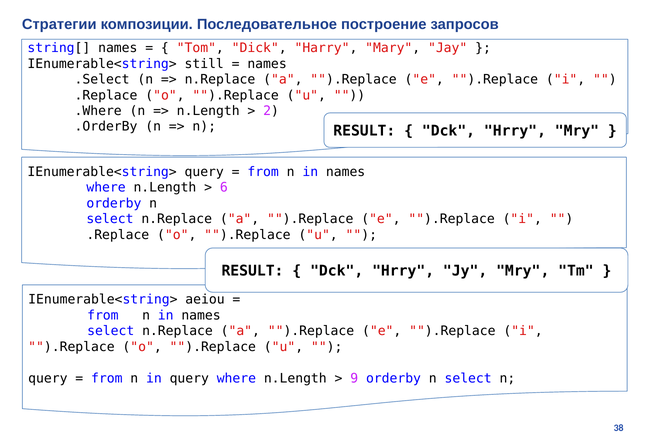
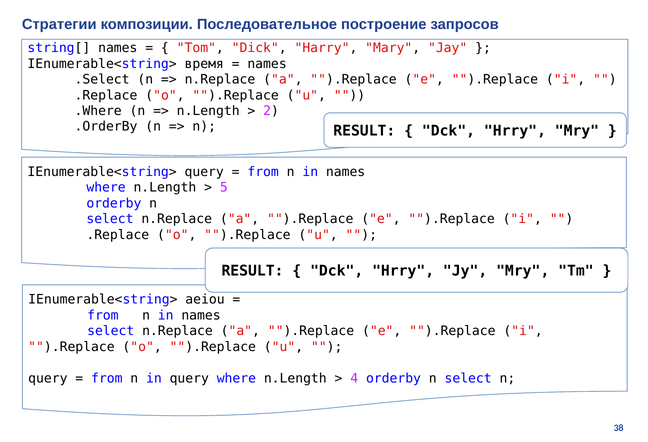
still: still -> время (204, 64)
6: 6 -> 5 (224, 188)
9: 9 -> 4 (354, 378)
